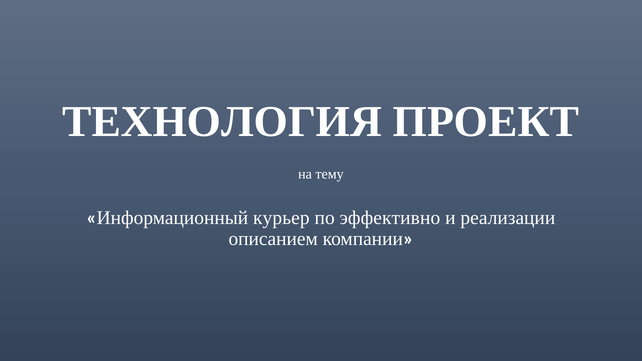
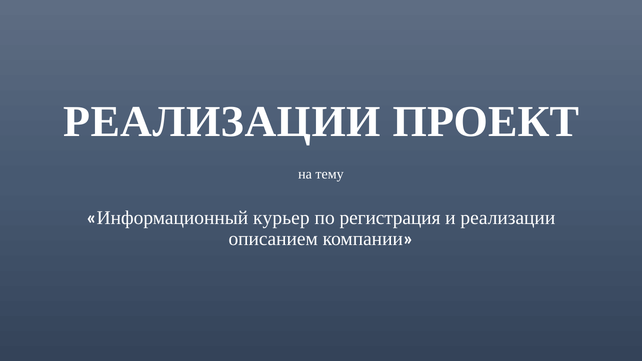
ТЕХНОЛОГИЯ: ТЕХНОЛОГИЯ -> РЕАЛИЗАЦИИ (222, 122)
эффективно: эффективно -> регистрация (390, 218)
